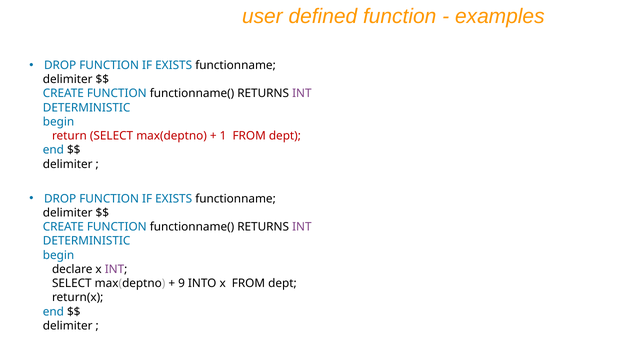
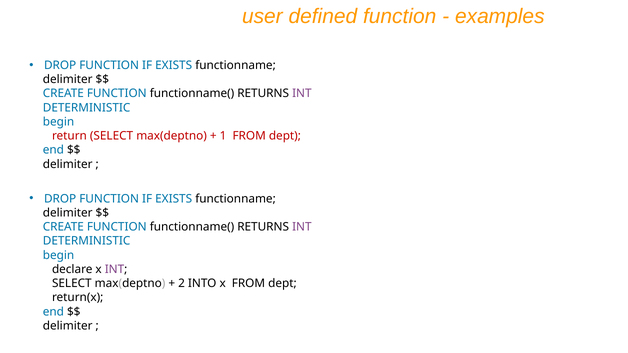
9: 9 -> 2 (182, 284)
